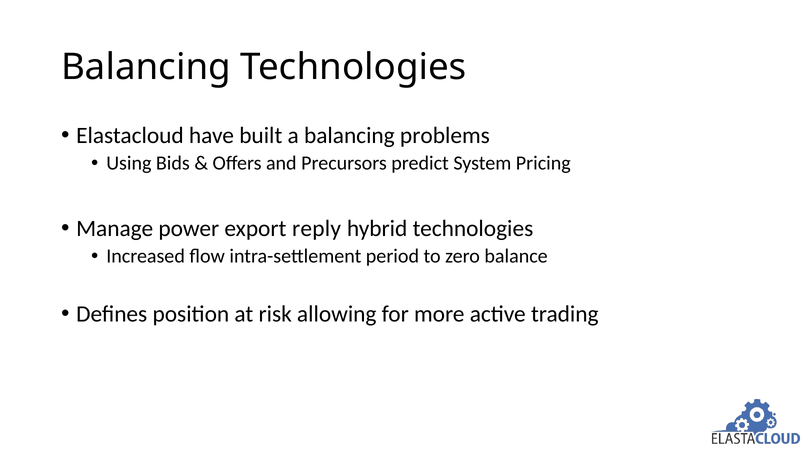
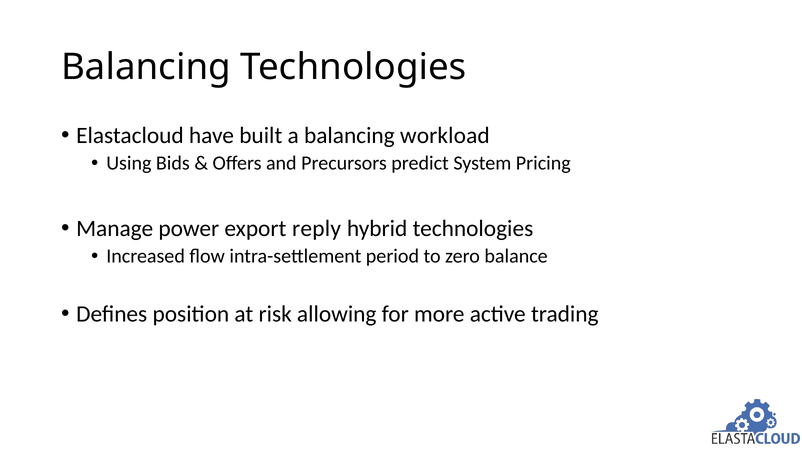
problems: problems -> workload (445, 136)
